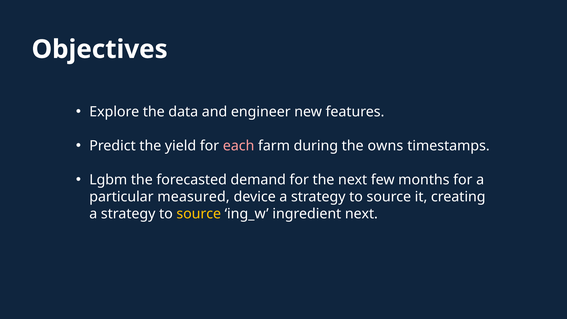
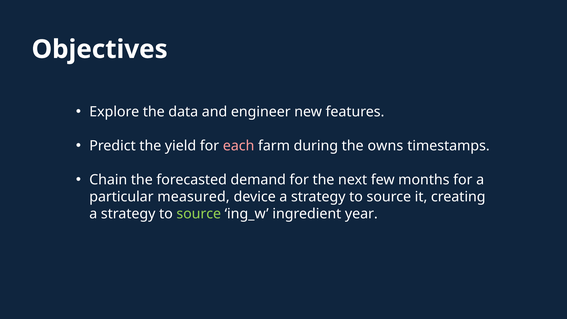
Lgbm: Lgbm -> Chain (108, 180)
source colour: yellow -> light green (199, 214)
ingredient next: next -> year (361, 214)
